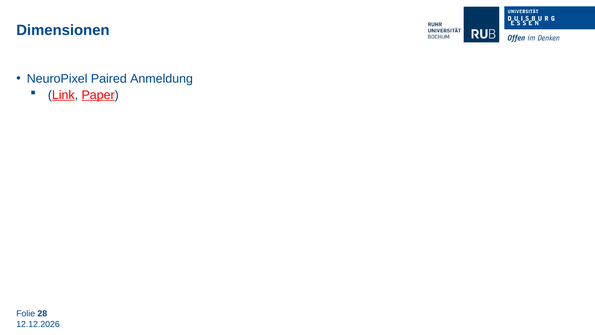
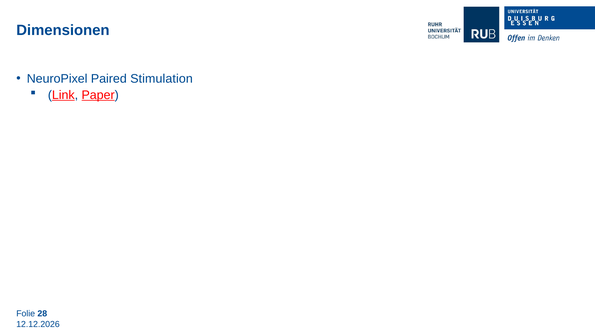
Anmeldung: Anmeldung -> Stimulation (162, 79)
